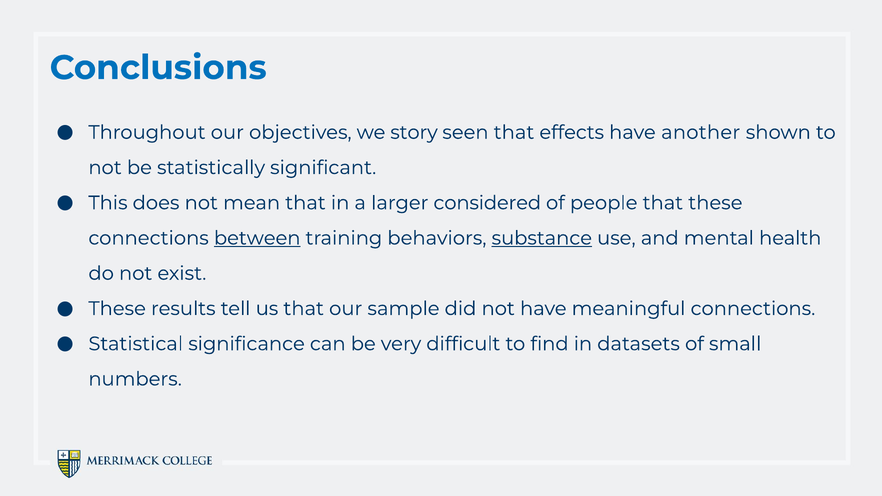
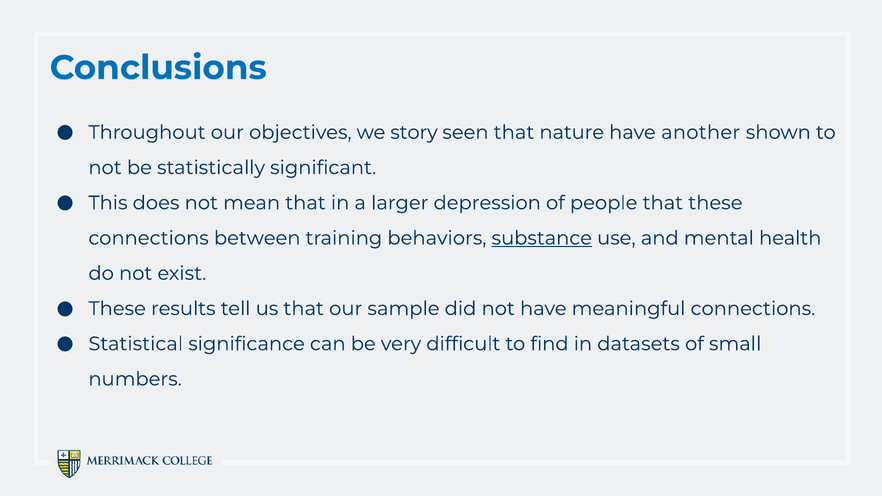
effects: effects -> nature (572, 132)
considered: considered -> depression (487, 203)
between underline: present -> none (257, 238)
